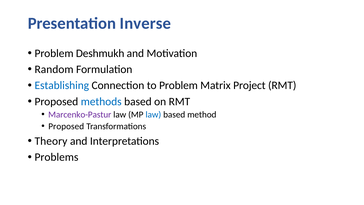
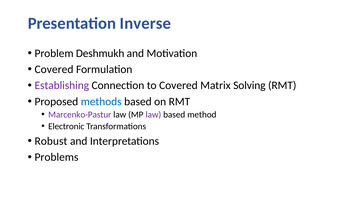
Random: Random -> Covered (54, 69)
Establishing colour: blue -> purple (62, 85)
to Problem: Problem -> Covered (178, 85)
Project: Project -> Solving (249, 85)
law colour: blue -> purple (153, 114)
Proposed: Proposed -> Electronic (66, 126)
Theory: Theory -> Robust (51, 141)
